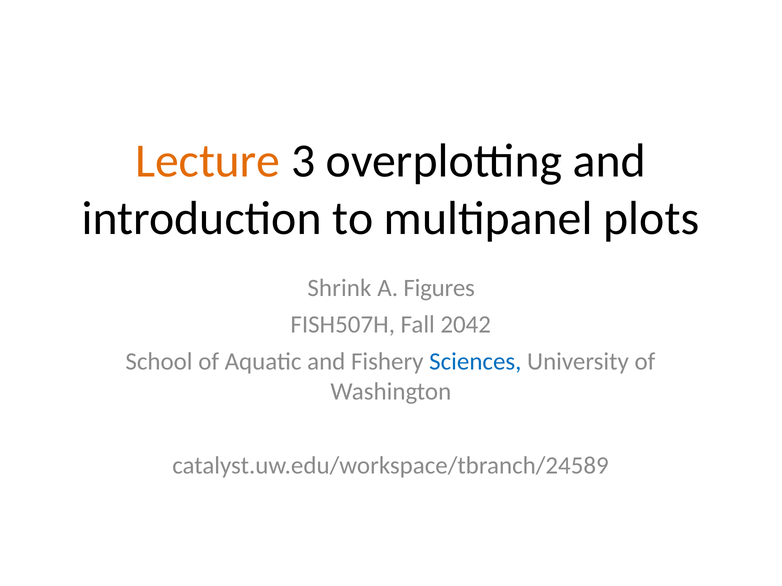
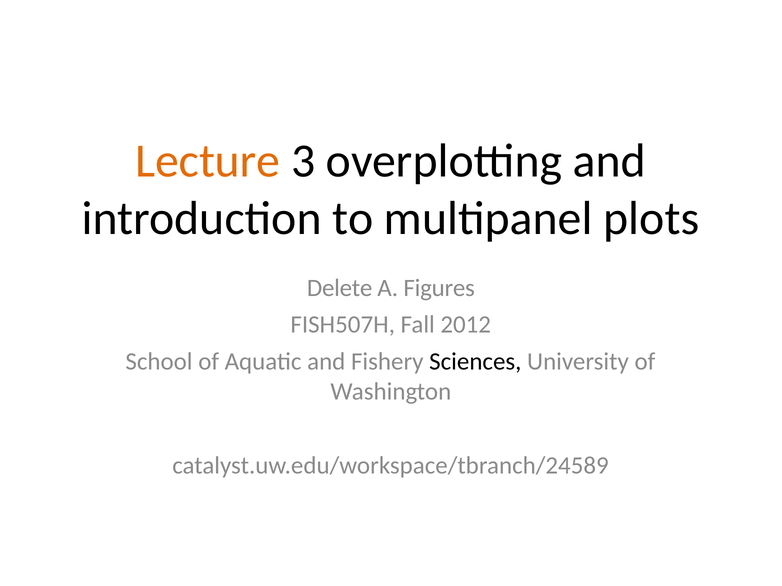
Shrink: Shrink -> Delete (340, 288)
2042: 2042 -> 2012 (466, 325)
Sciences colour: blue -> black (475, 362)
